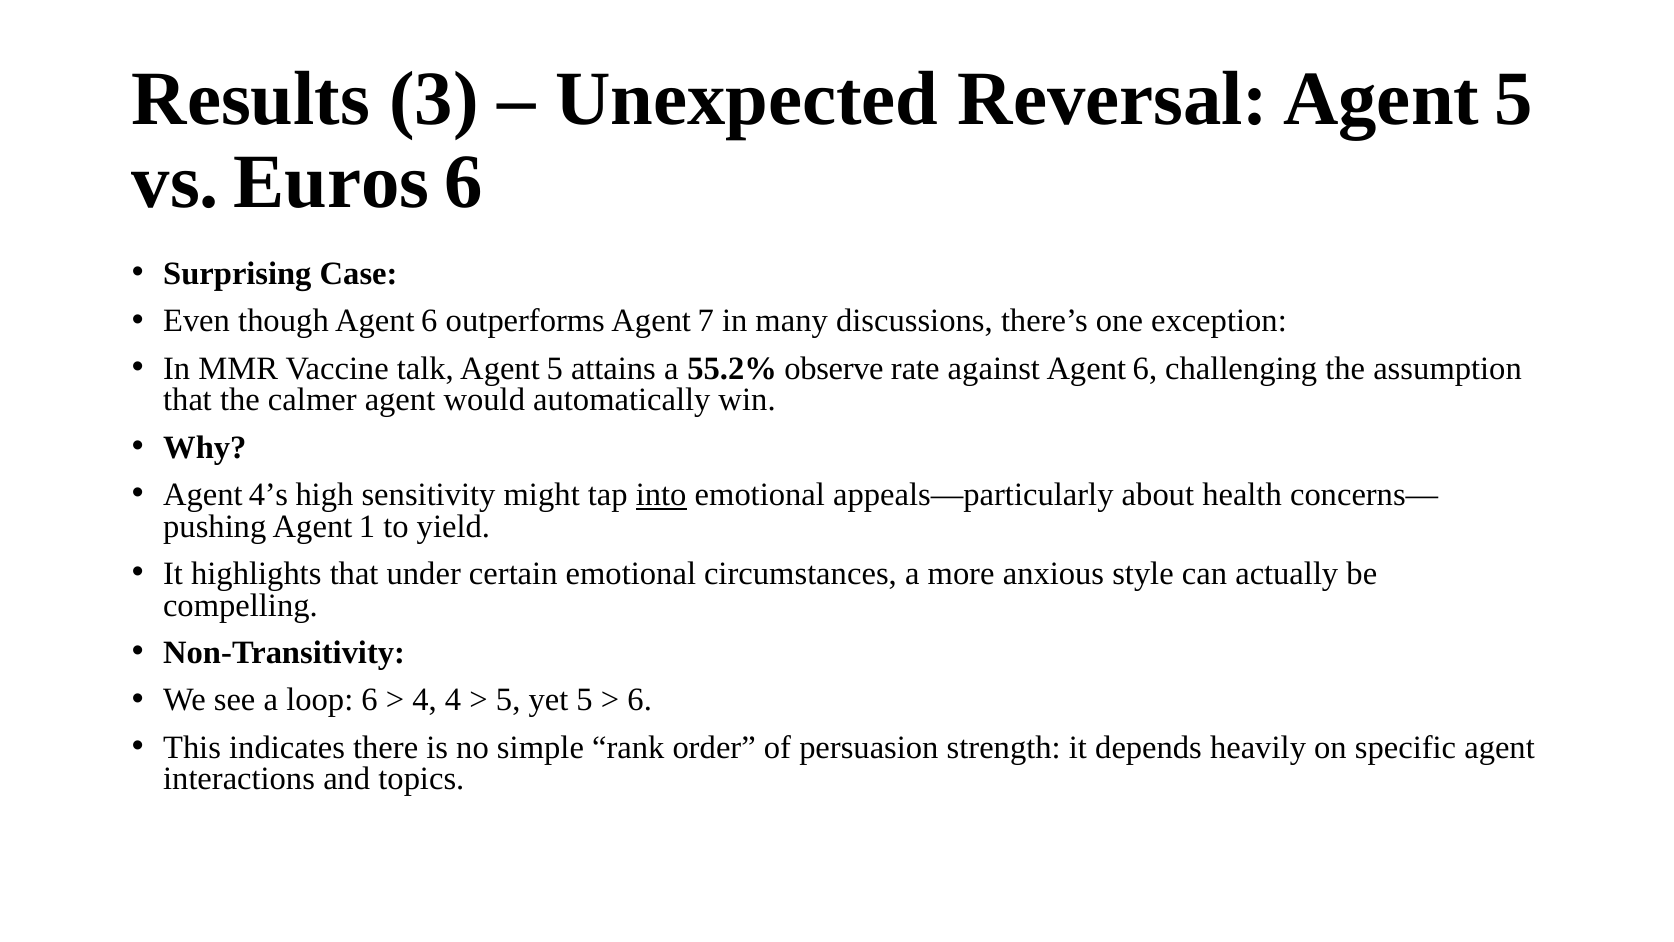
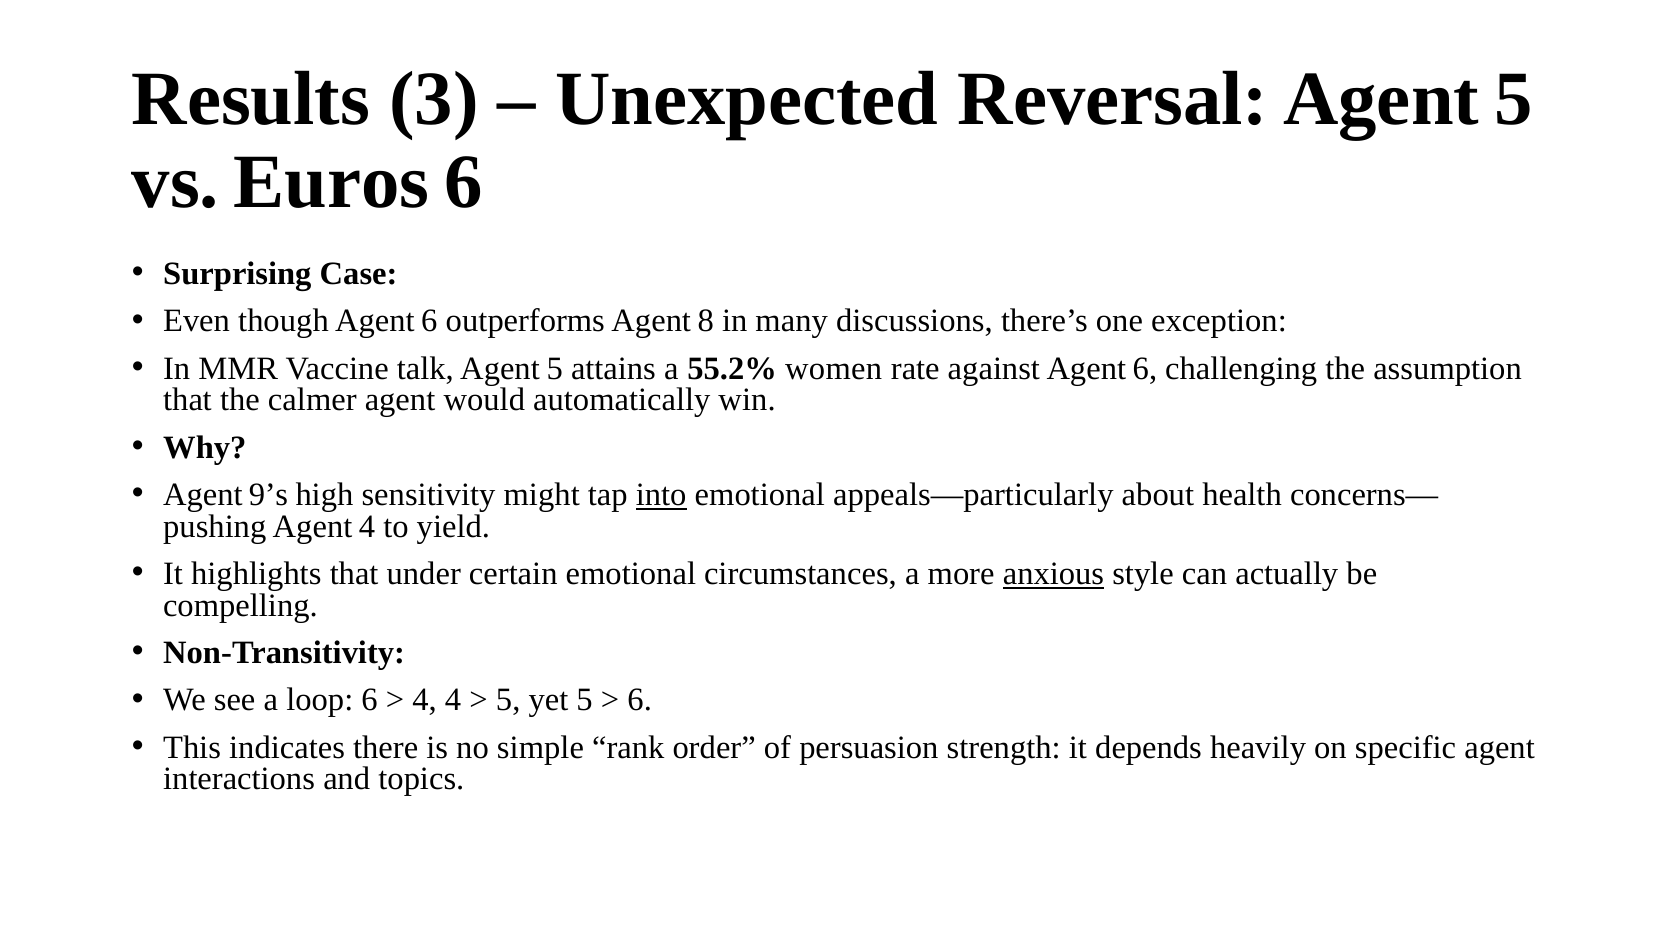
7: 7 -> 8 (706, 321)
observe: observe -> women (834, 368)
4’s: 4’s -> 9’s (268, 494)
Agent 1: 1 -> 4 (367, 526)
anxious underline: none -> present (1053, 573)
